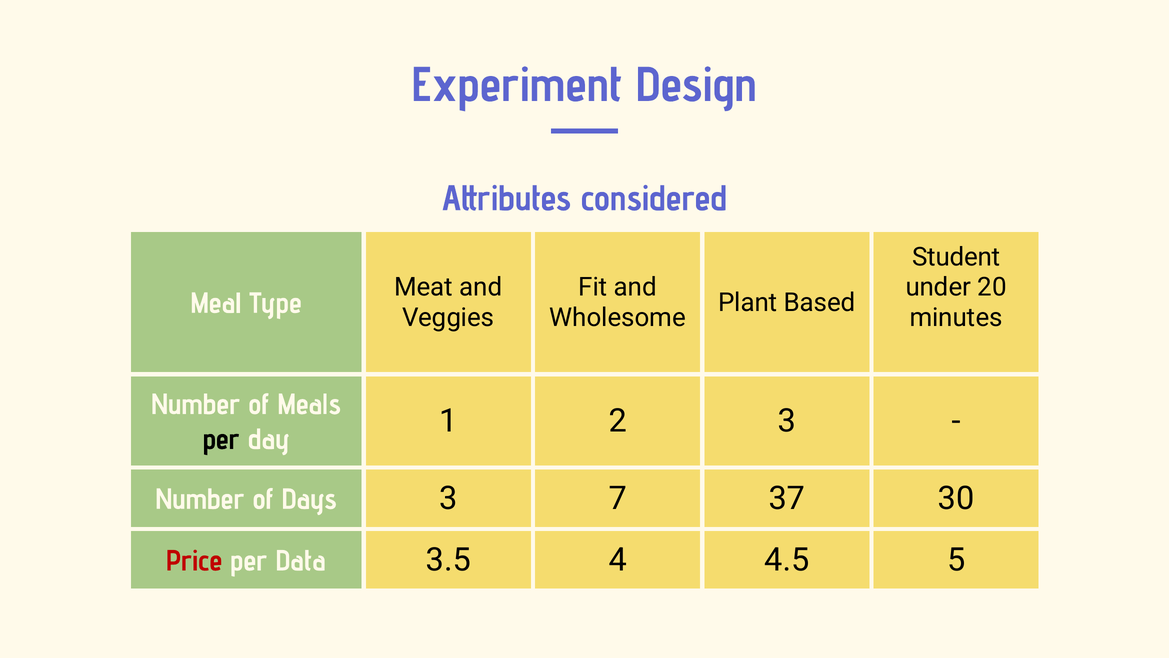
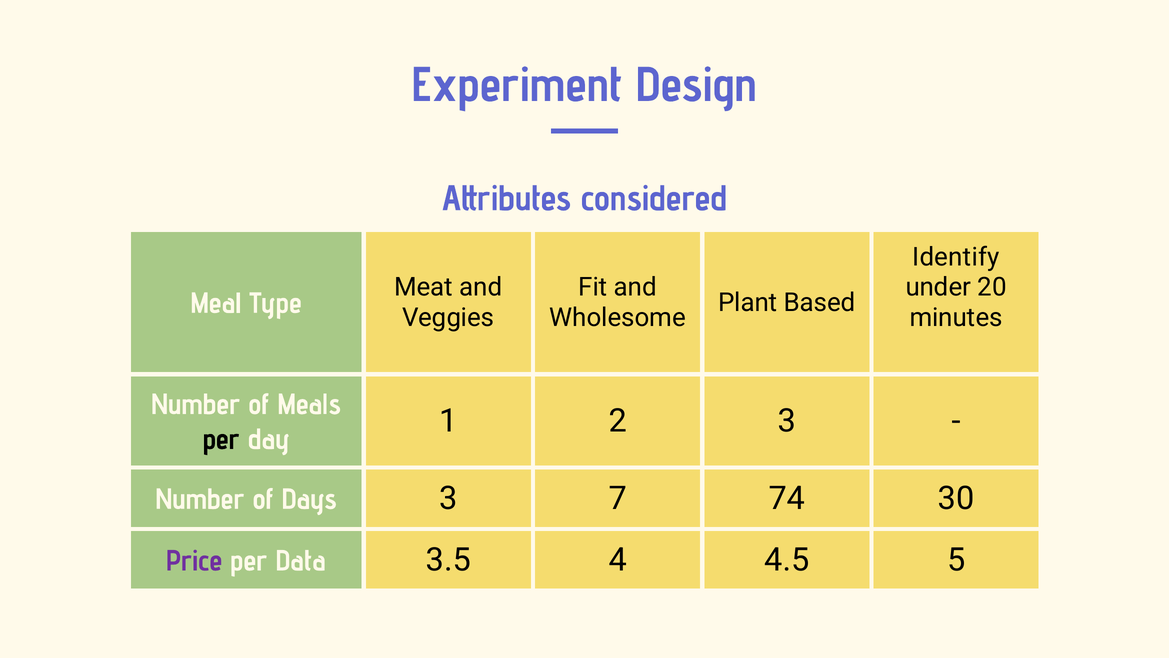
Student: Student -> Identify (956, 257)
37: 37 -> 74 (787, 498)
Price colour: red -> purple (194, 560)
